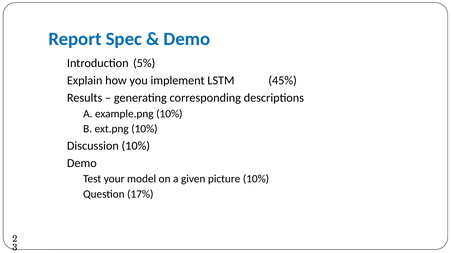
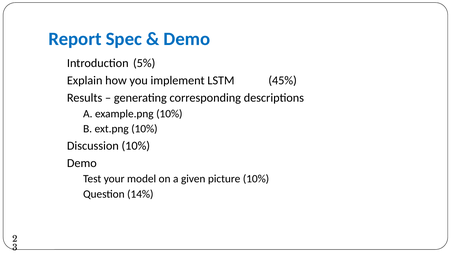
17%: 17% -> 14% (140, 195)
